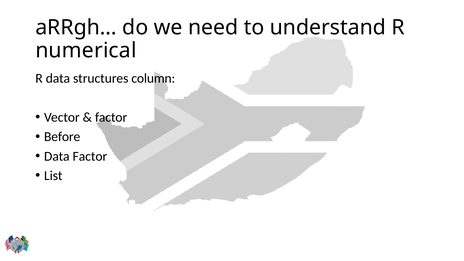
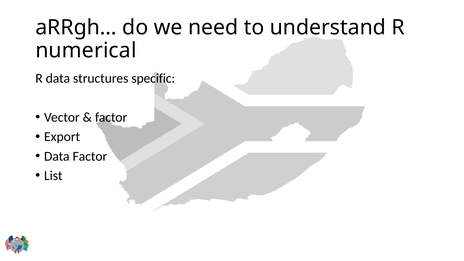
column: column -> specific (153, 78)
Before: Before -> Export (62, 137)
